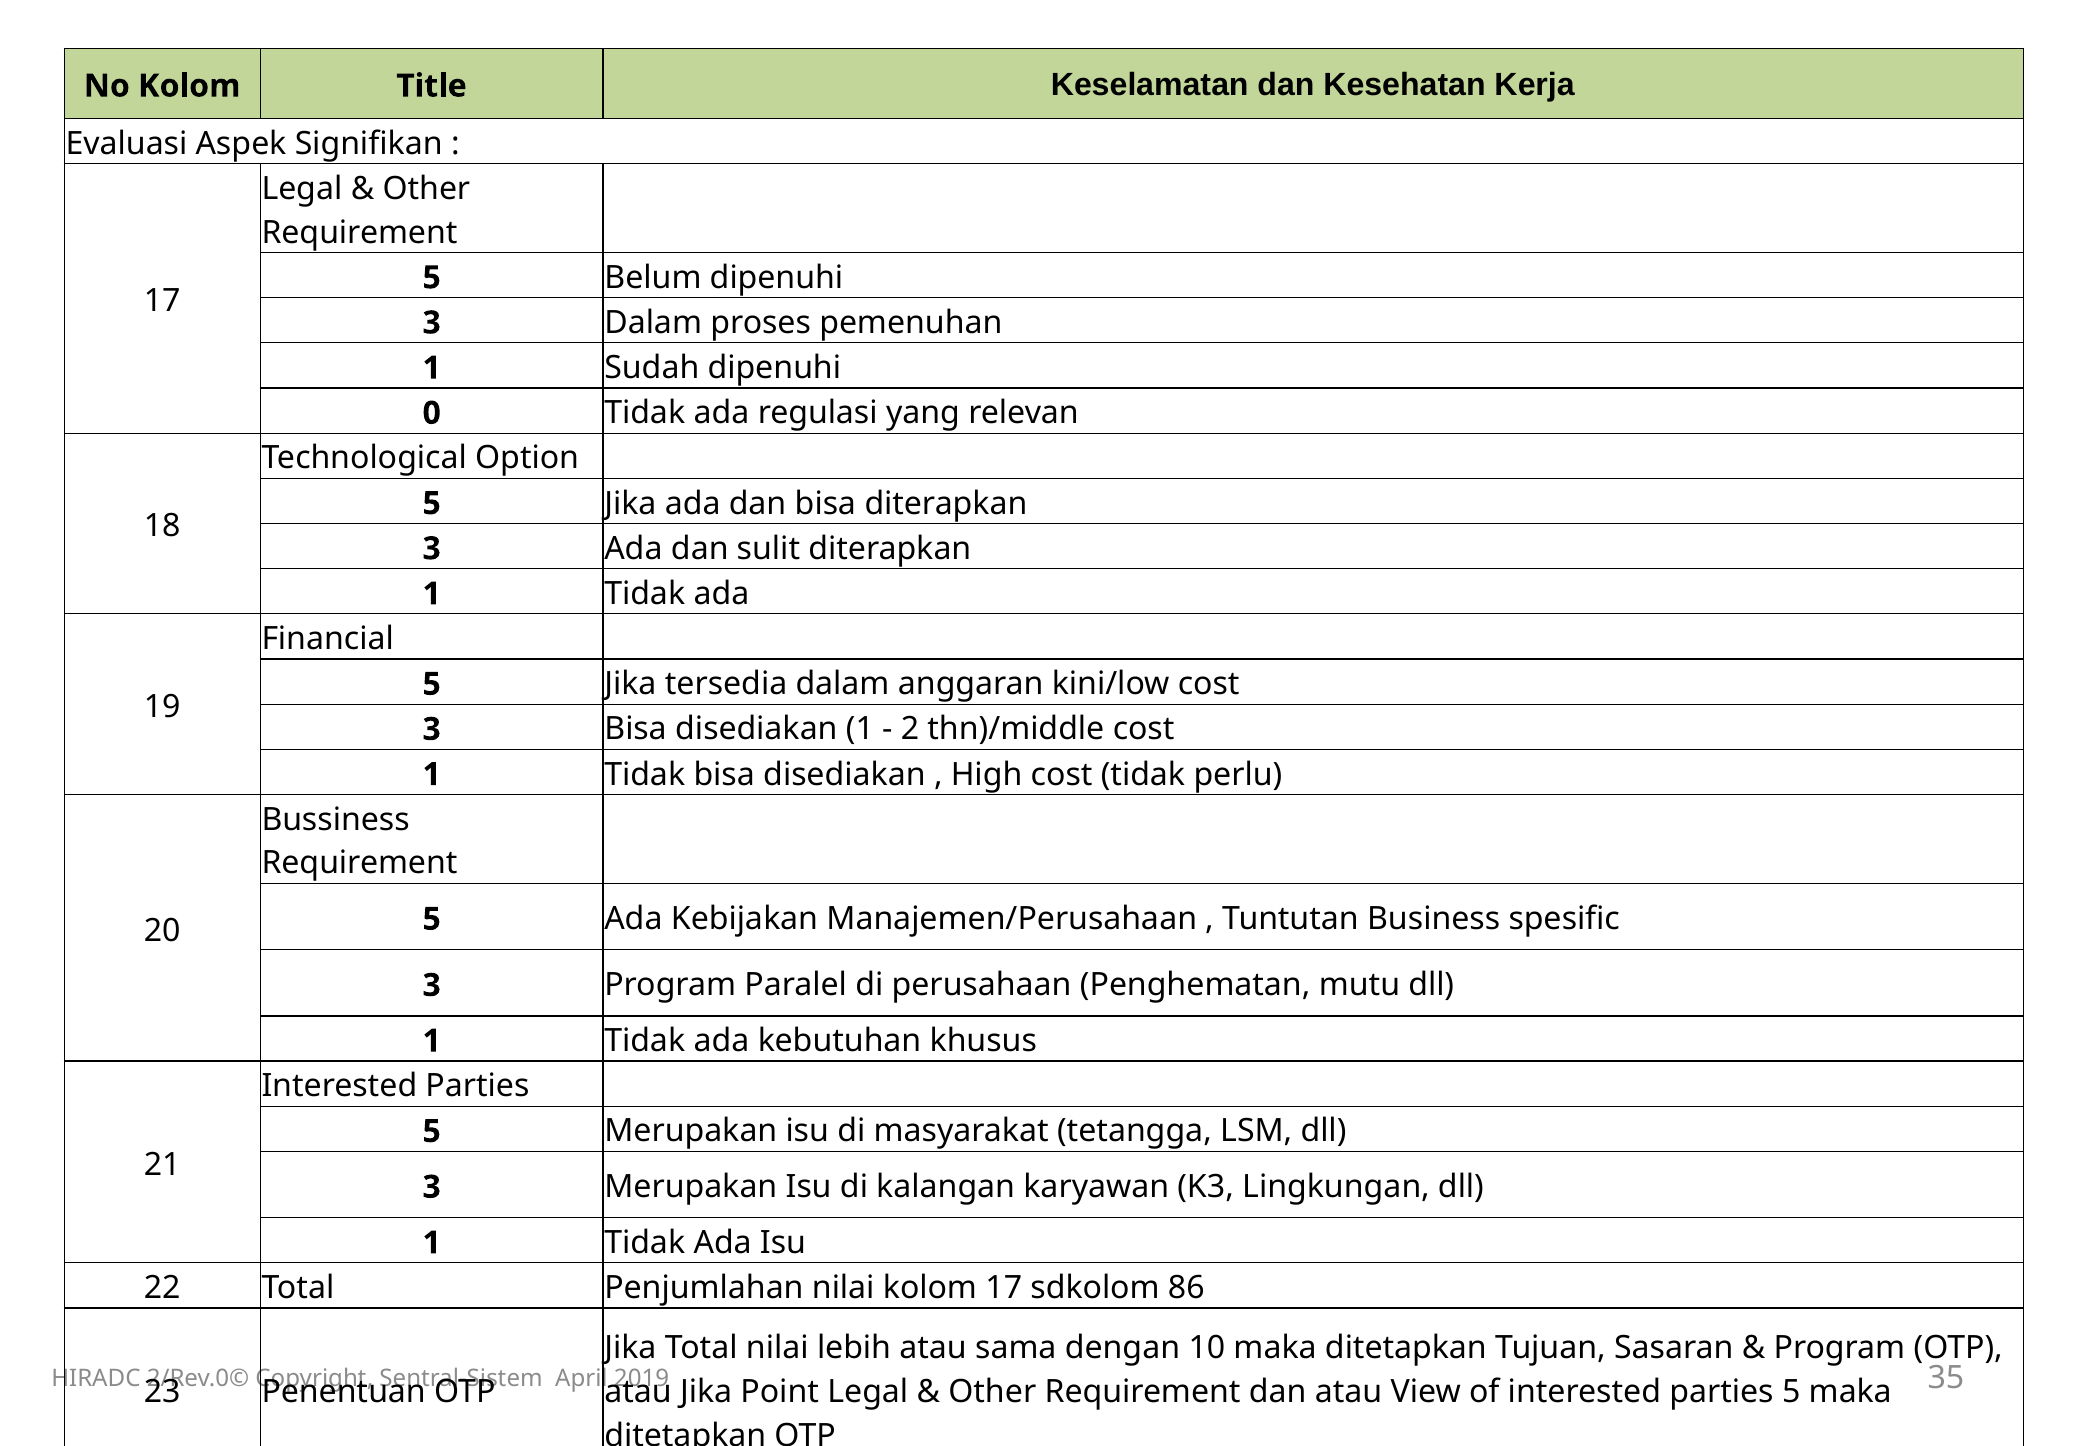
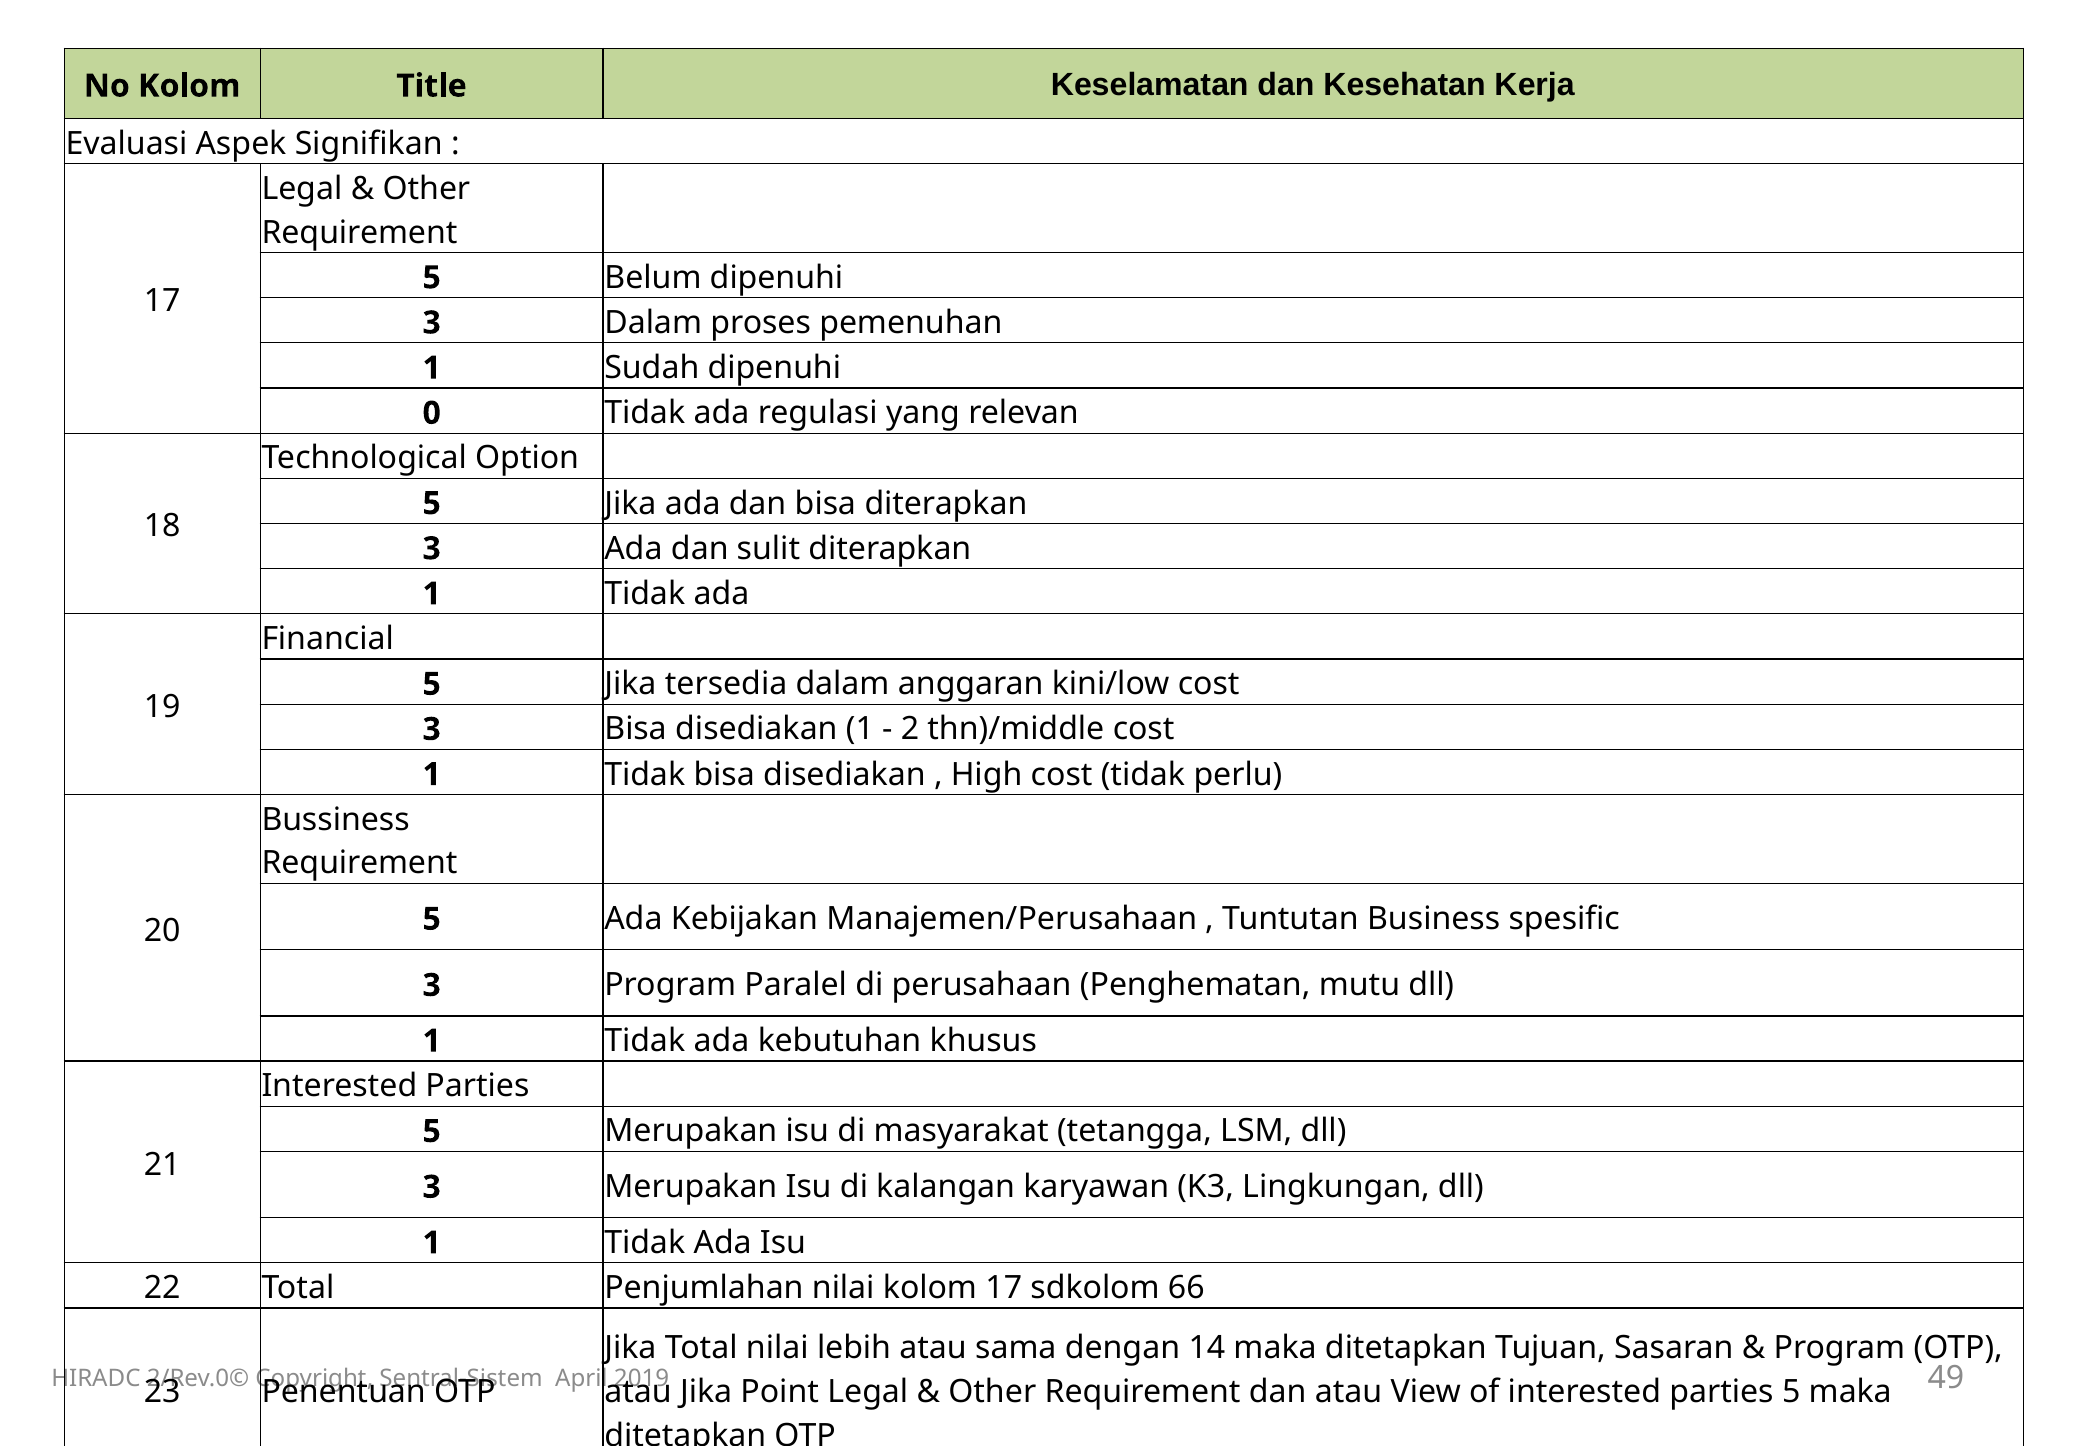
86: 86 -> 66 (1186, 1288)
10: 10 -> 14 (1207, 1348)
35: 35 -> 49 (1946, 1378)
